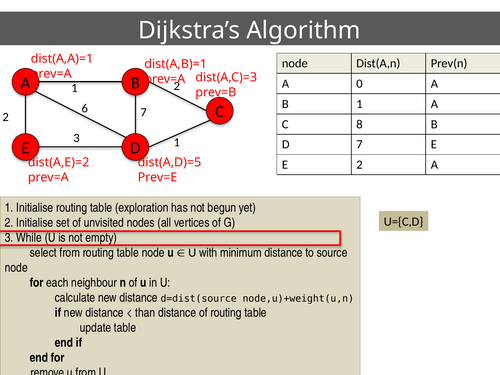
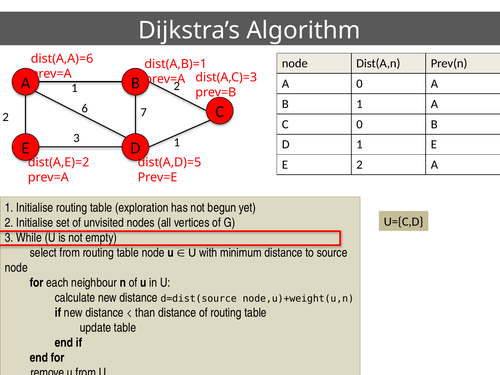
dist(A,A)=1: dist(A,A)=1 -> dist(A,A)=6 (62, 59)
C 8: 8 -> 0 (359, 124)
D 7: 7 -> 1 (359, 145)
